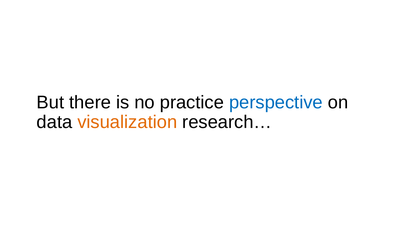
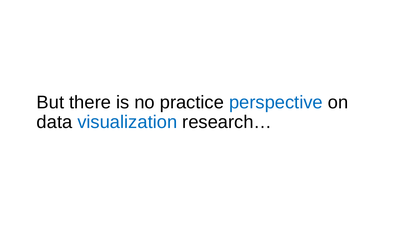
visualization colour: orange -> blue (127, 122)
